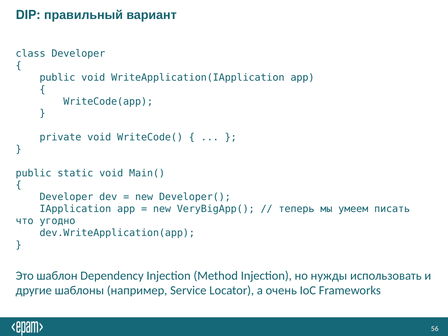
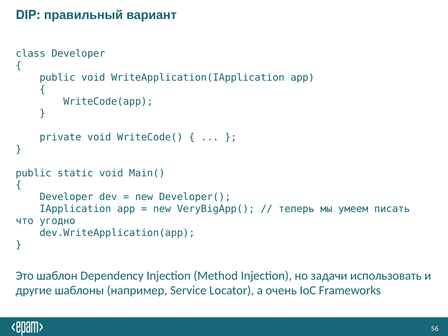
нужды: нужды -> задачи (329, 276)
